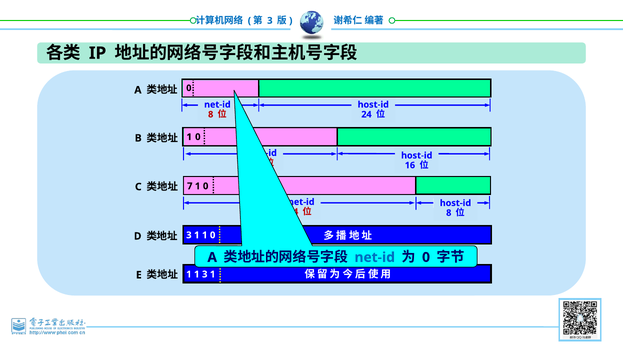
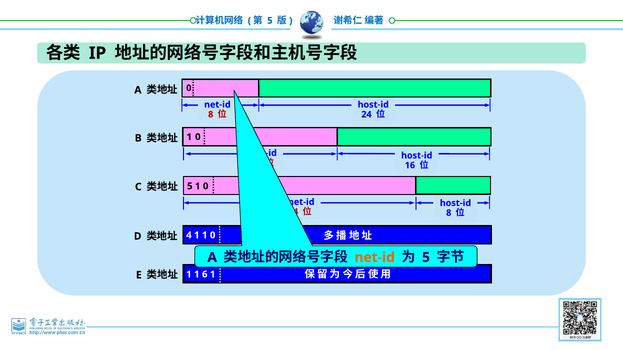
3: 3 -> 5 (270, 21)
7: 7 -> 5 (190, 186)
3: 3 -> 4 (189, 235)
net-id colour: blue -> orange (375, 258)
0: 0 -> 5 (426, 258)
1 3: 3 -> 6 (205, 275)
